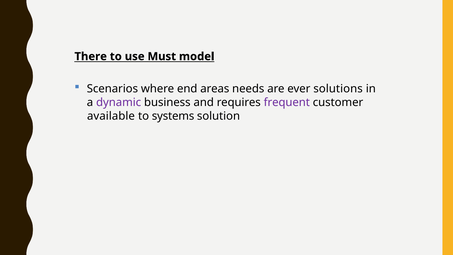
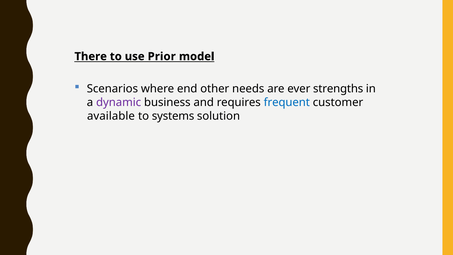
Must: Must -> Prior (162, 56)
areas: areas -> other (215, 89)
solutions: solutions -> strengths (338, 89)
frequent colour: purple -> blue (287, 102)
